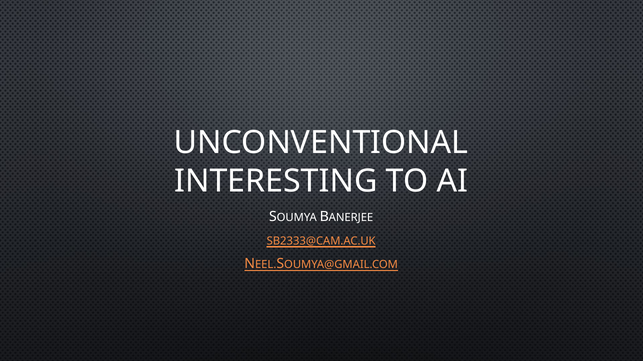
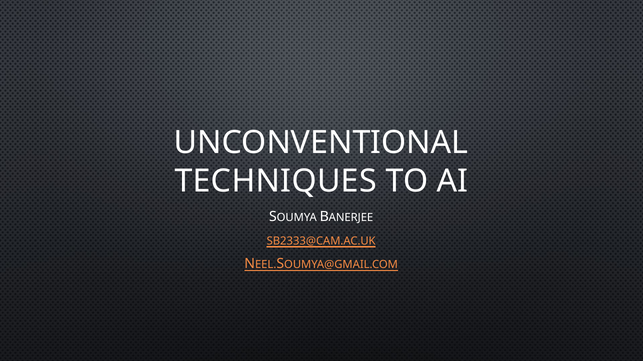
INTERESTING: INTERESTING -> TECHNIQUES (276, 181)
